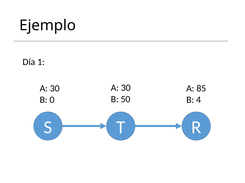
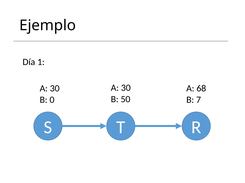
85: 85 -> 68 (201, 89)
4: 4 -> 7 (199, 100)
